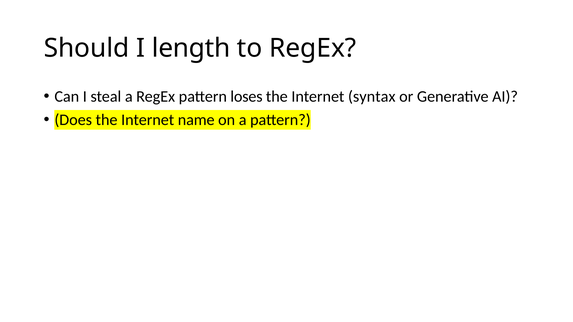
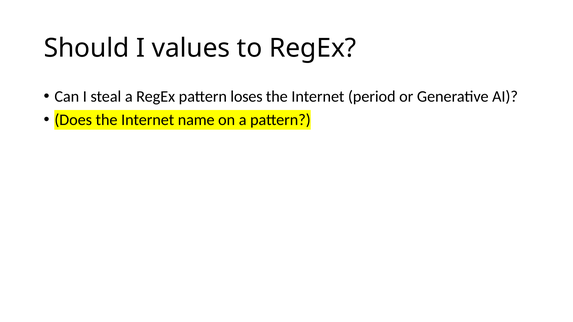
length: length -> values (191, 48)
syntax: syntax -> period (372, 97)
